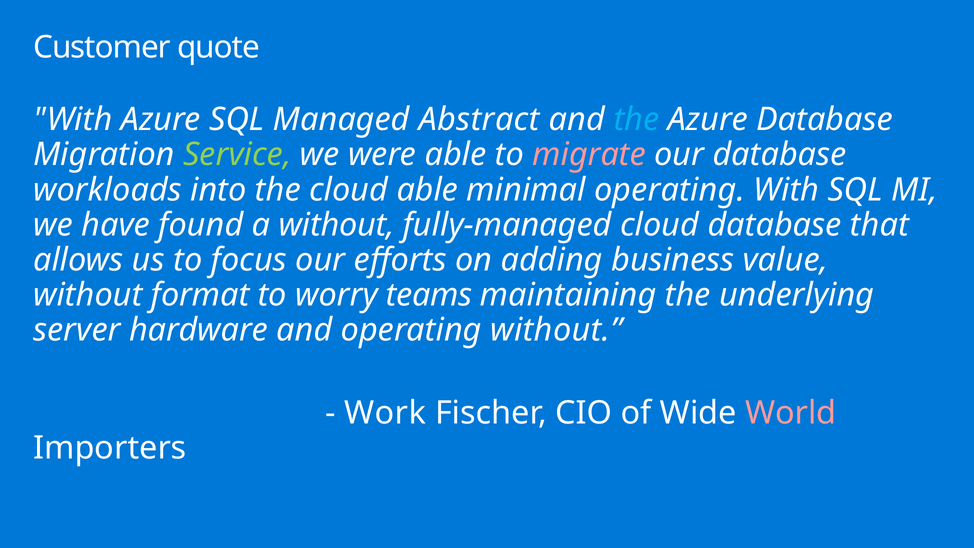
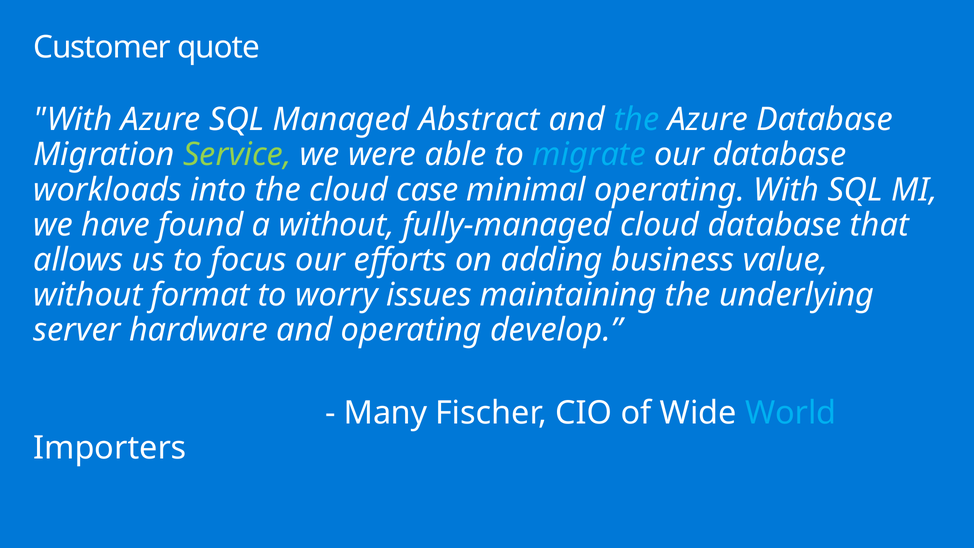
migrate colour: pink -> light blue (589, 155)
cloud able: able -> case (427, 190)
teams: teams -> issues (429, 295)
operating without: without -> develop (556, 330)
Work: Work -> Many (386, 413)
World colour: pink -> light blue (791, 413)
